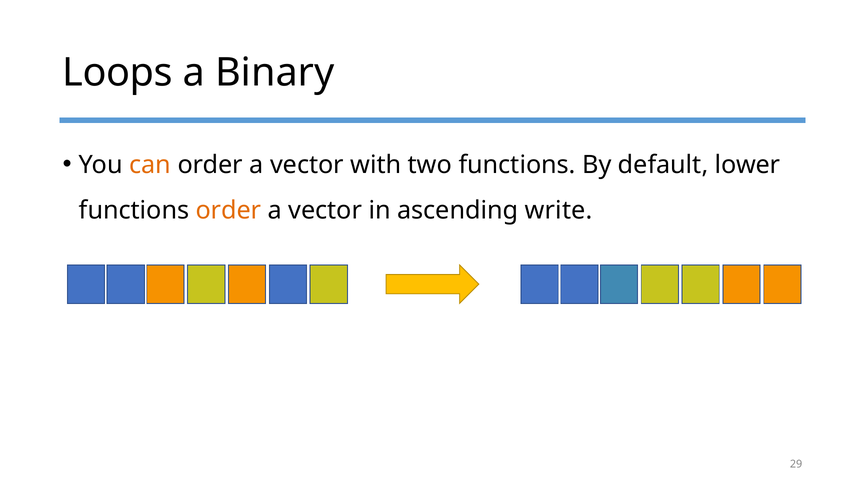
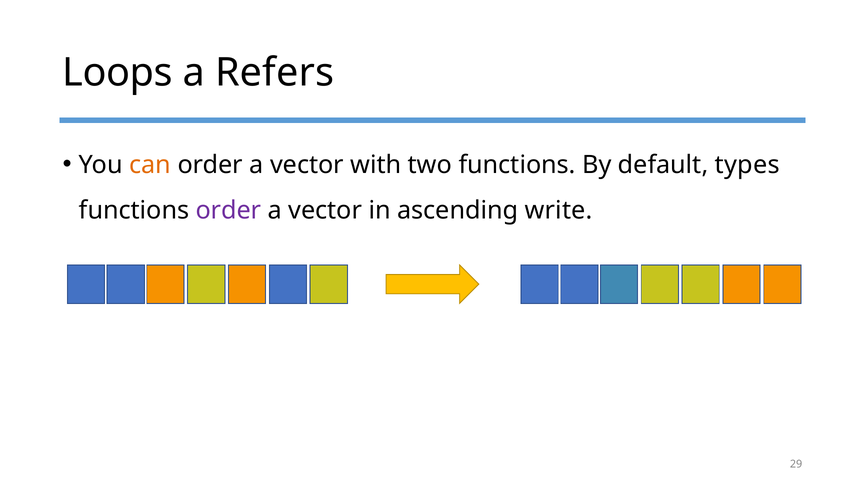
Binary: Binary -> Refers (275, 73)
lower: lower -> types (747, 165)
order colour: orange -> purple (228, 210)
